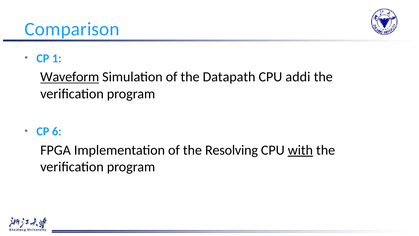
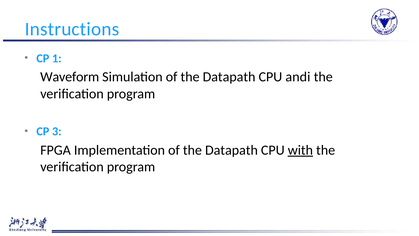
Comparison: Comparison -> Instructions (72, 29)
Waveform underline: present -> none (70, 77)
addi: addi -> andi (298, 77)
6: 6 -> 3 (57, 131)
Implementation of the Resolving: Resolving -> Datapath (231, 150)
